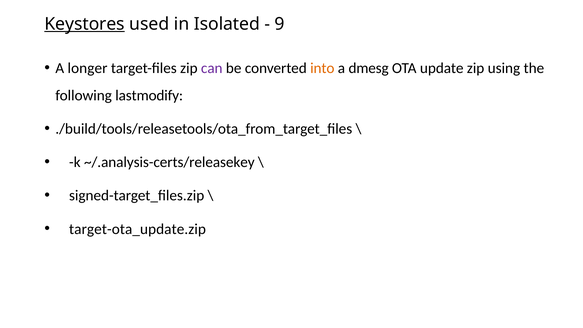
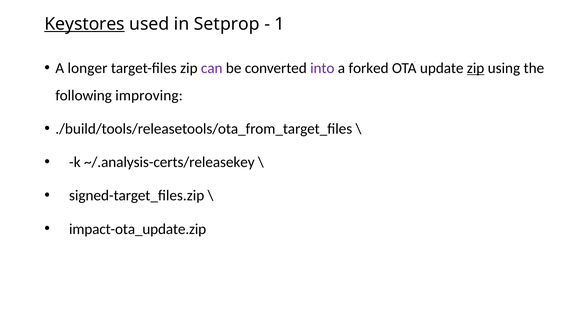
Isolated: Isolated -> Setprop (227, 24)
9: 9 -> 1 (280, 24)
into colour: orange -> purple (322, 68)
dmesg: dmesg -> forked (369, 68)
zip underline: none -> present (476, 68)
lastmodify: lastmodify -> improving (149, 95)
target-ota_update.zip: target-ota_update.zip -> impact-ota_update.zip (138, 229)
